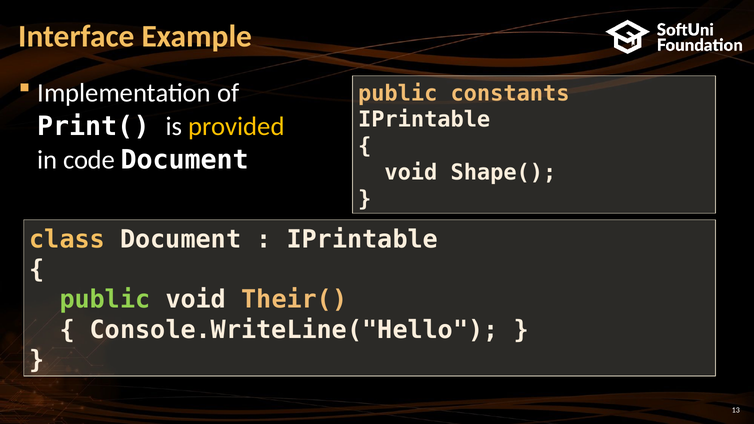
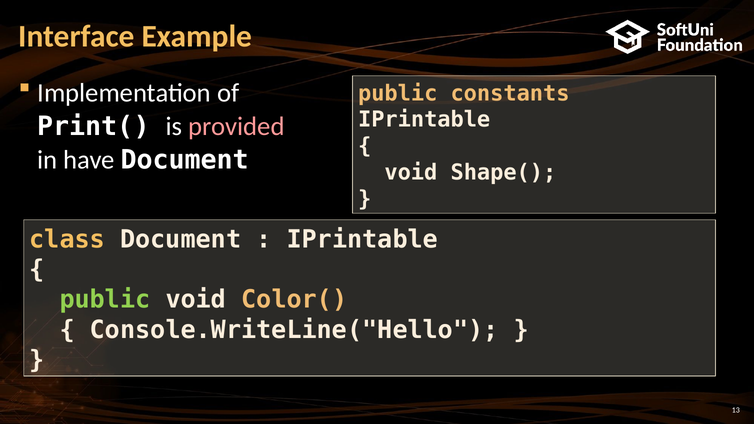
provided colour: yellow -> pink (236, 127)
code: code -> have (89, 160)
Their(: Their( -> Color( (294, 300)
